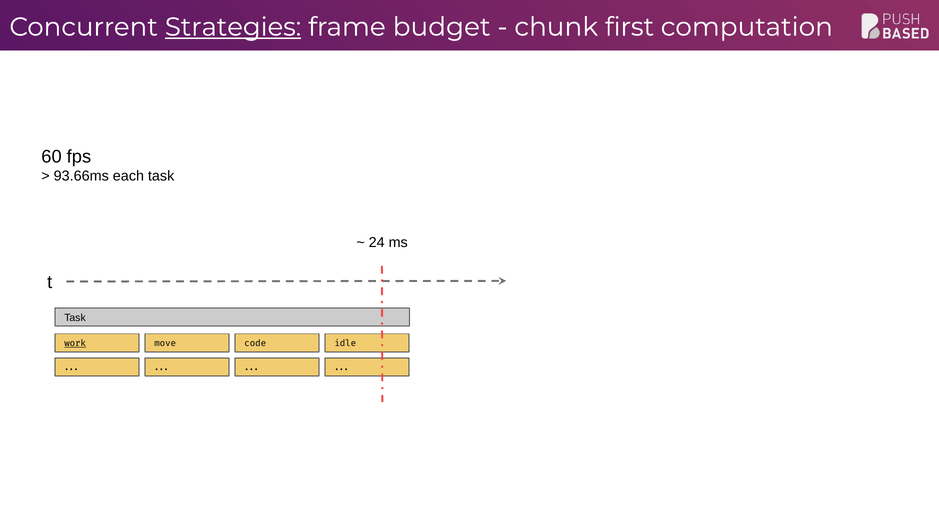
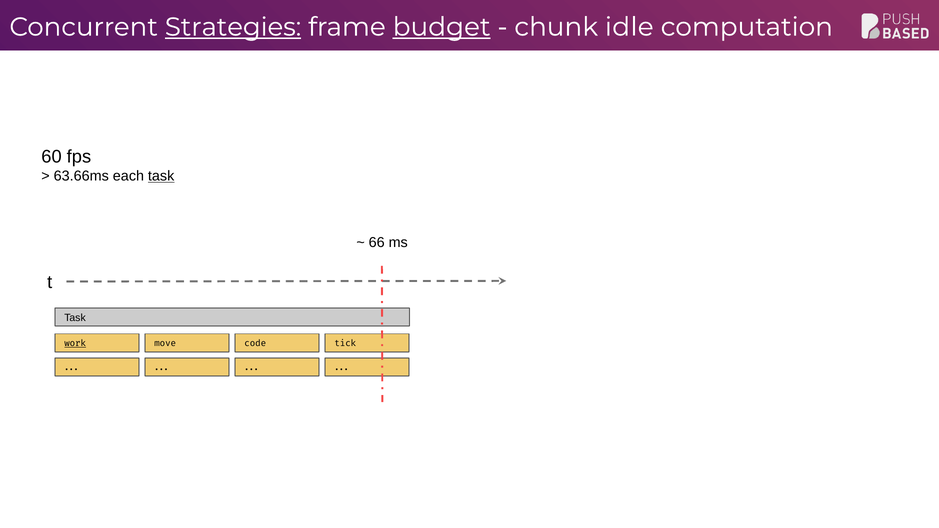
budget underline: none -> present (442, 27)
first: first -> idle (629, 27)
93.66ms: 93.66ms -> 63.66ms (81, 176)
task underline: none -> present (161, 176)
24: 24 -> 66 (377, 243)
idle: idle -> tick (345, 344)
